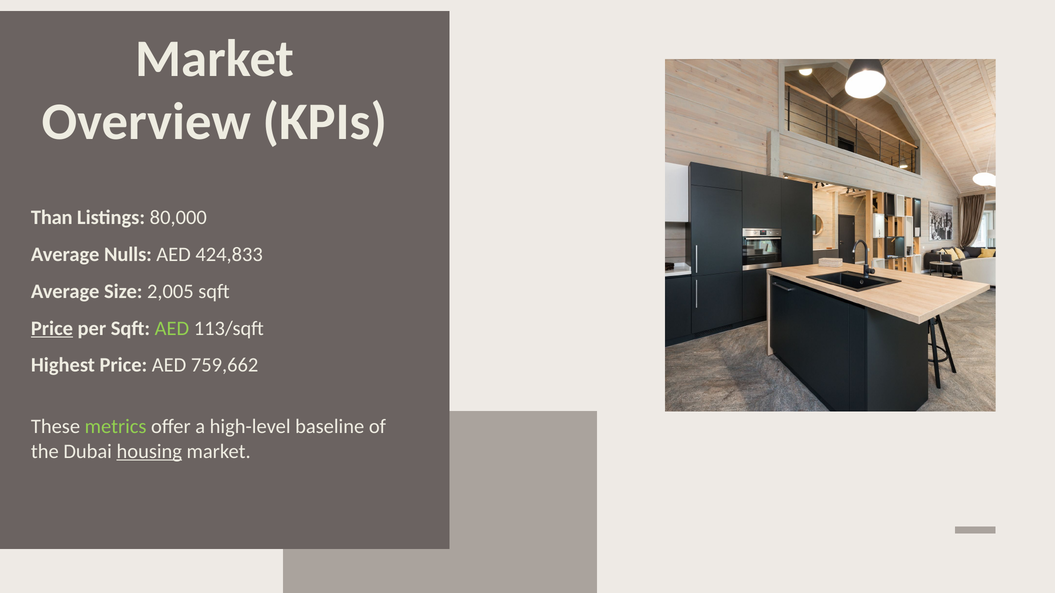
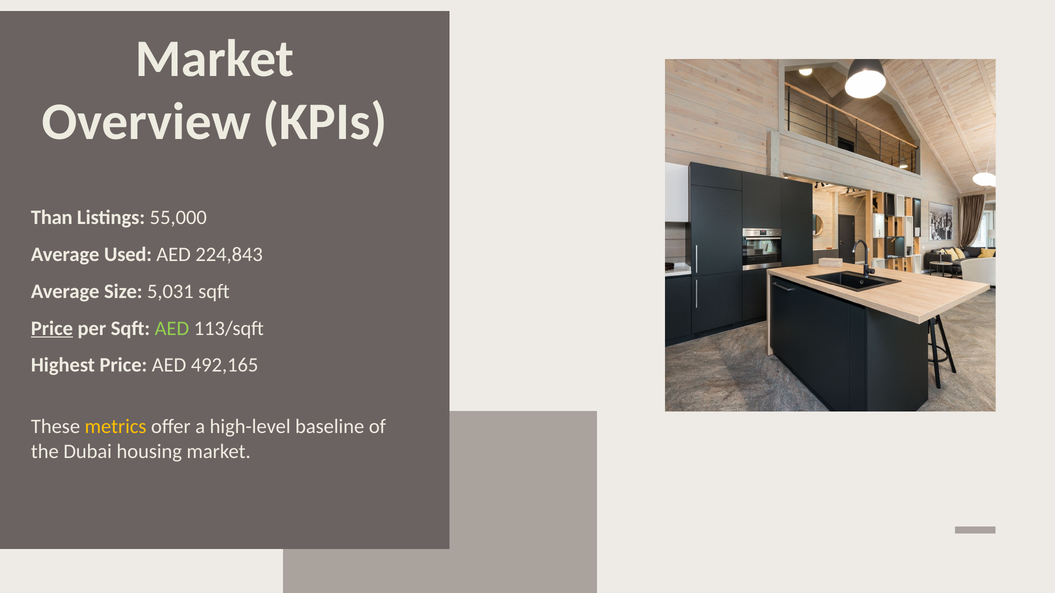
80,000: 80,000 -> 55,000 (178, 218)
Nulls: Nulls -> Used (128, 255)
424,833: 424,833 -> 224,843 (229, 255)
2,005: 2,005 -> 5,031 (170, 292)
759,662: 759,662 -> 492,165 (225, 365)
metrics colour: light green -> yellow (116, 427)
housing underline: present -> none (149, 452)
